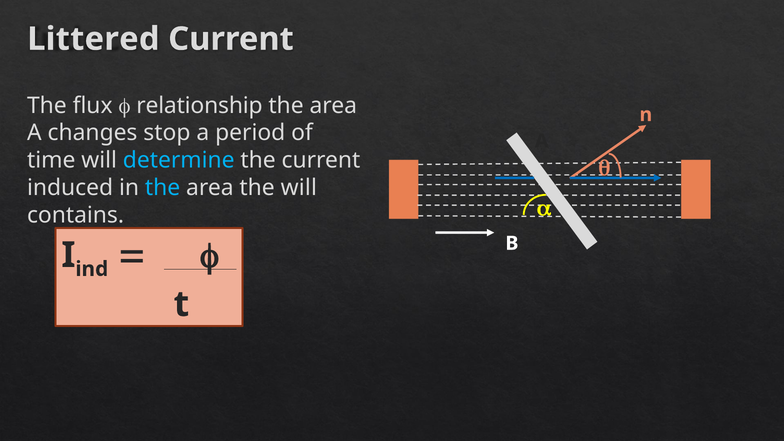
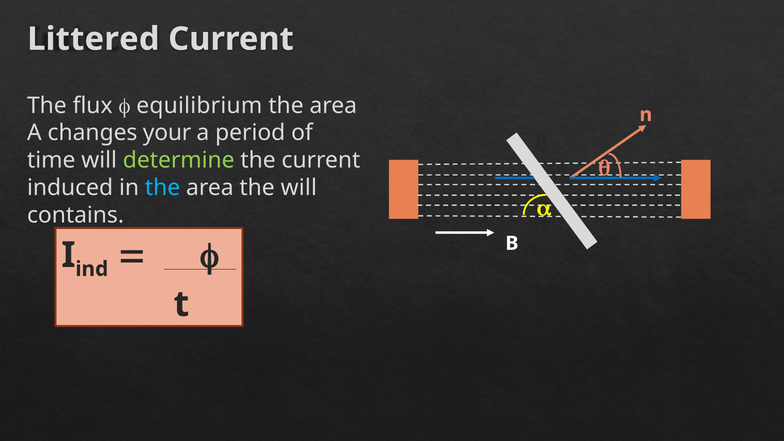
relationship: relationship -> equilibrium (199, 105)
stop: stop -> your (167, 133)
determine colour: light blue -> light green (179, 160)
